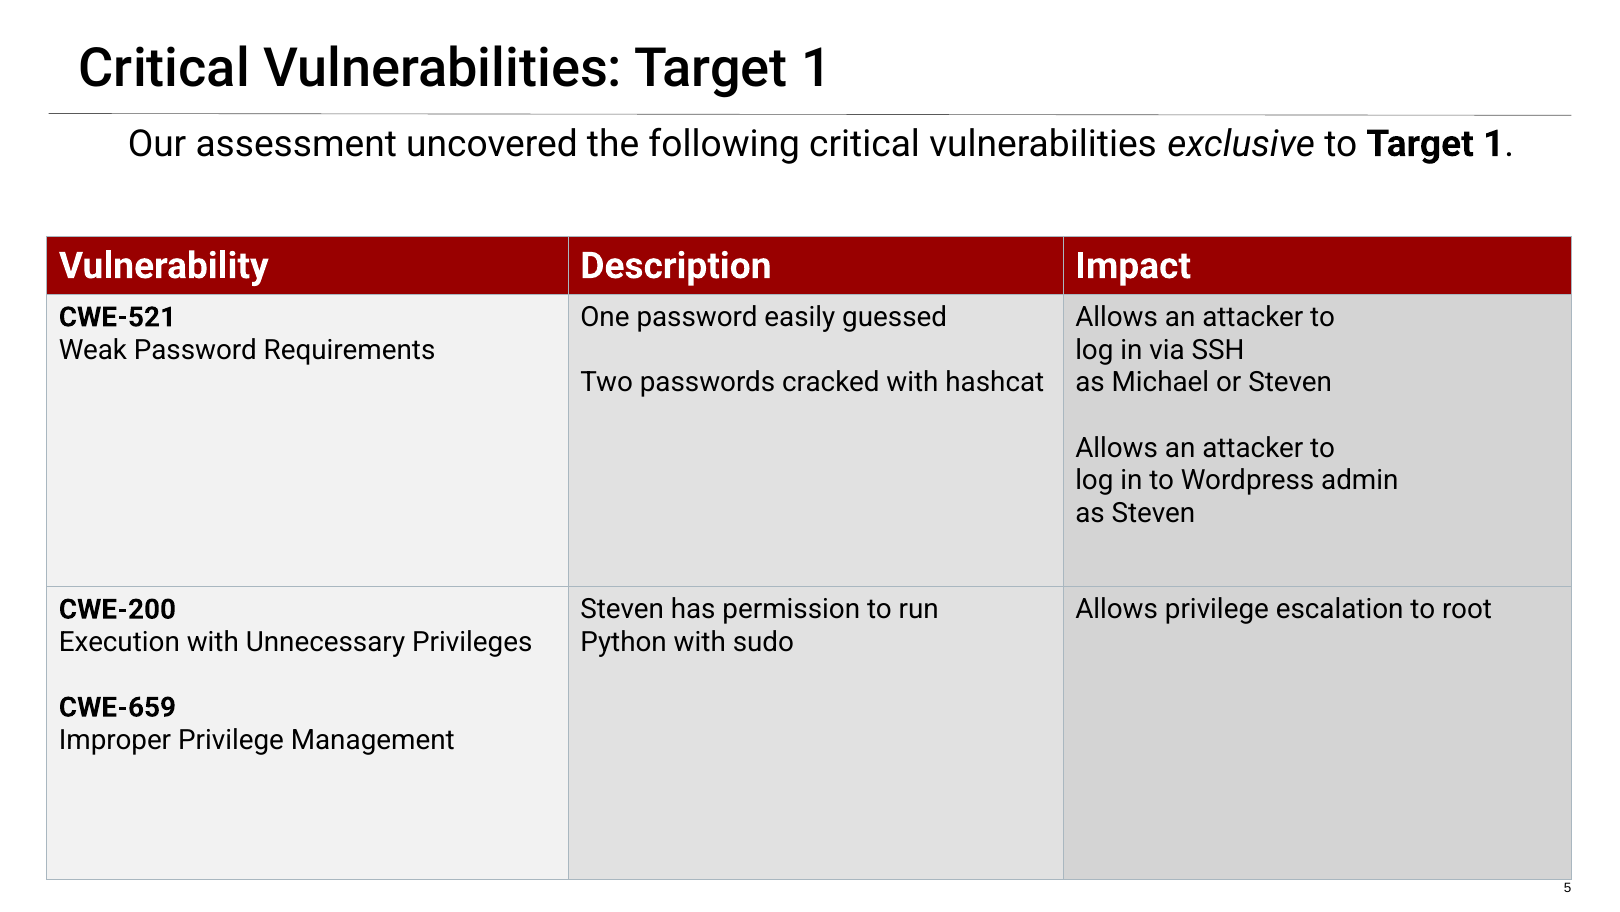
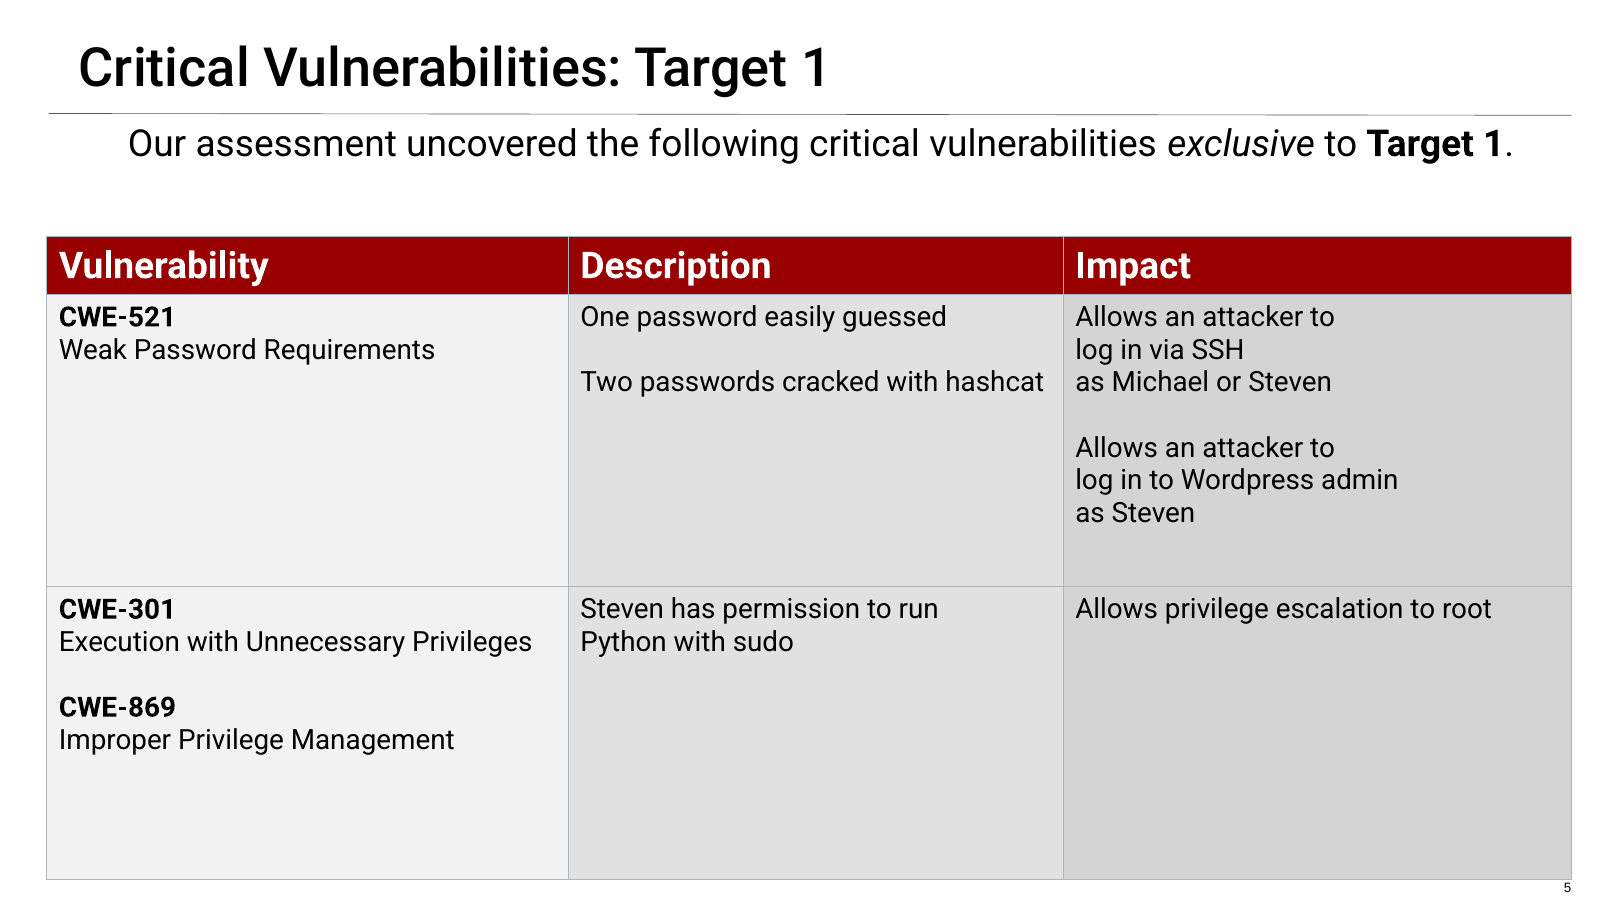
CWE-200: CWE-200 -> CWE-301 (117, 609)
CWE-659: CWE-659 -> CWE-869 (117, 707)
